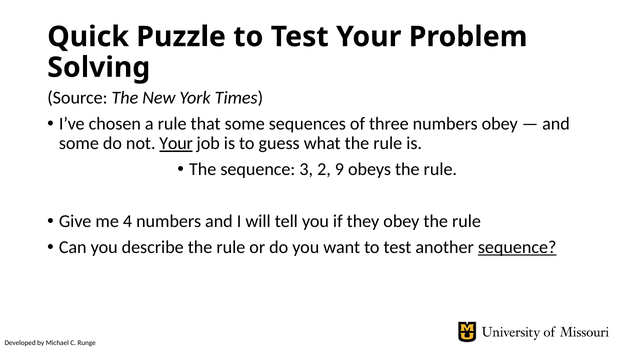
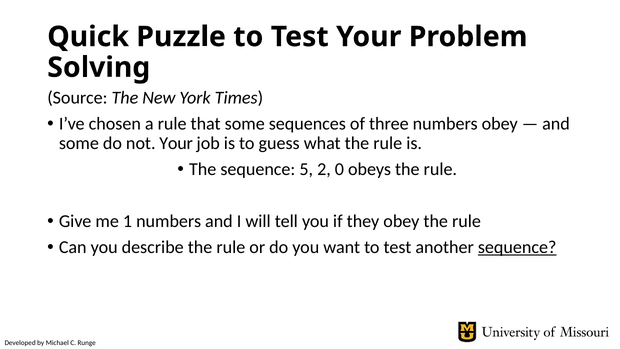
Your underline: present -> none (176, 143)
3: 3 -> 5 (306, 169)
9: 9 -> 0 (339, 169)
4: 4 -> 1 (127, 221)
